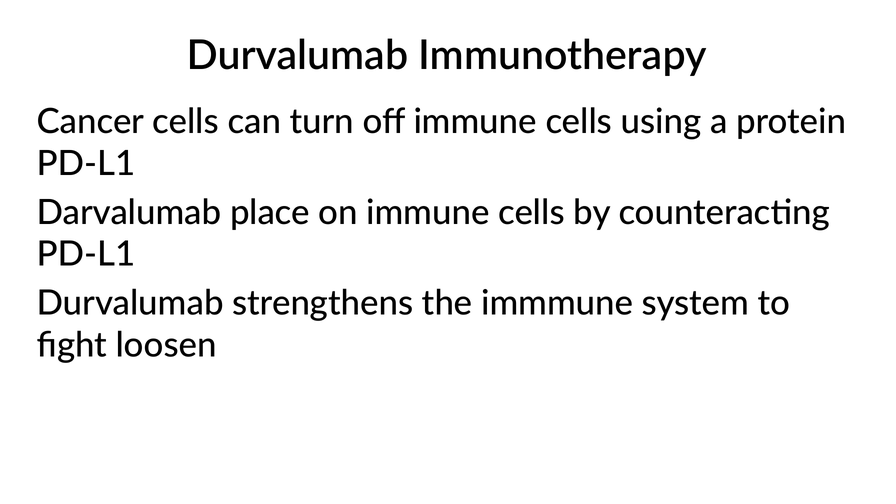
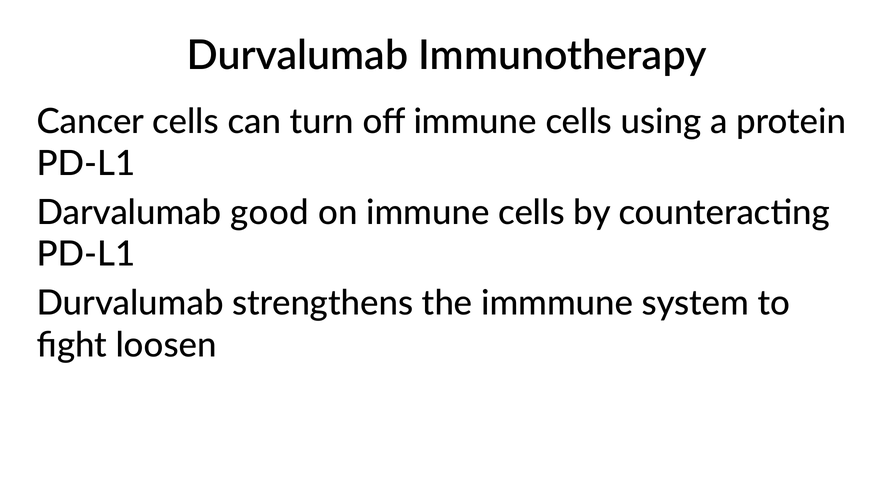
place: place -> good (270, 213)
